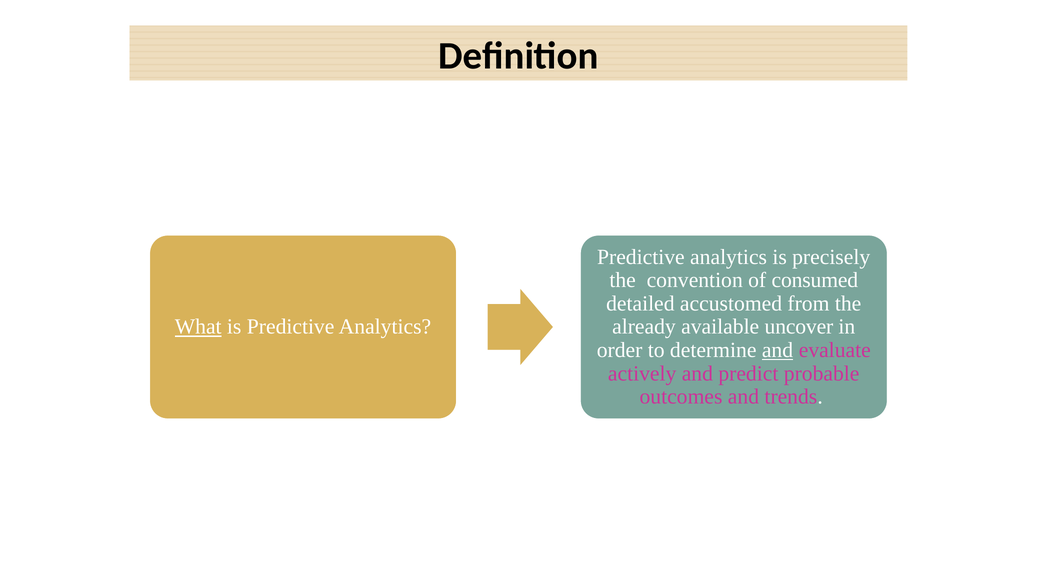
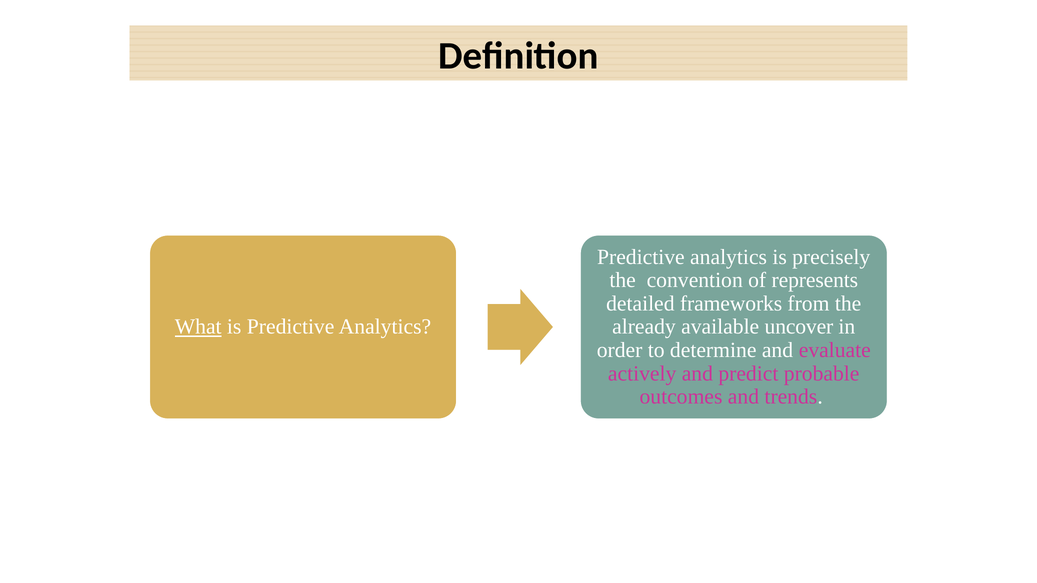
consumed: consumed -> represents (815, 280)
accustomed: accustomed -> frameworks (731, 304)
and underline: present -> none (777, 350)
